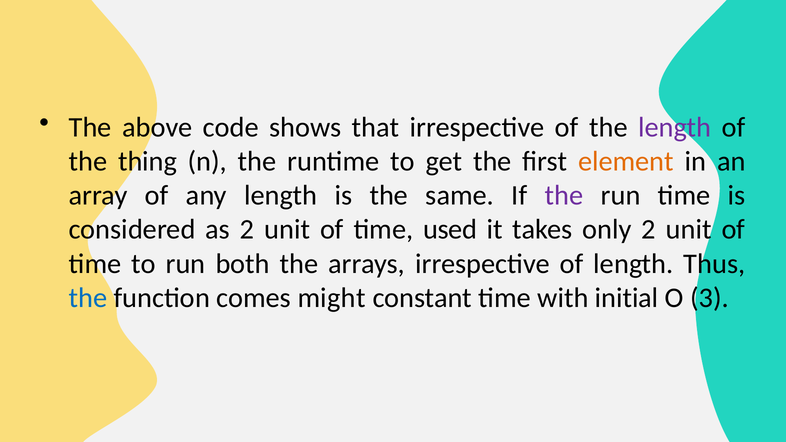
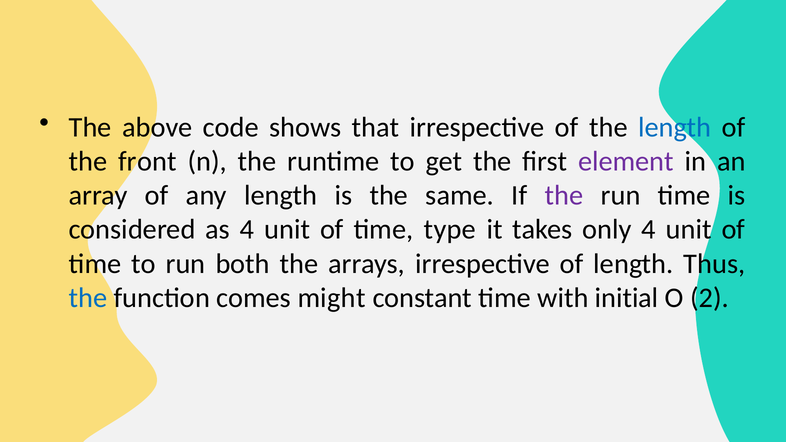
length colour: purple -> blue (675, 128)
thing: thing -> front (147, 162)
element colour: orange -> purple (626, 162)
as 2: 2 -> 4 (247, 230)
used: used -> type (450, 230)
only 2: 2 -> 4 (649, 230)
3: 3 -> 2 (709, 298)
